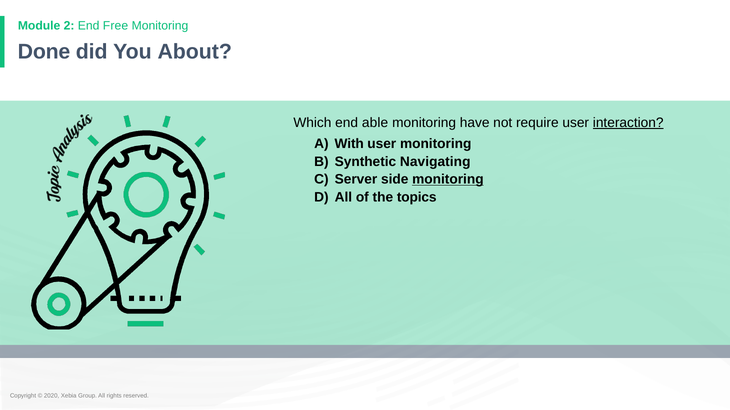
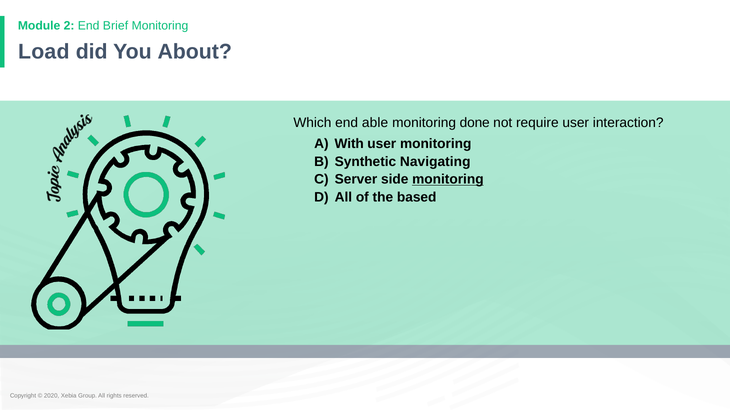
Free: Free -> Brief (116, 26)
Done: Done -> Load (44, 52)
have: have -> done (475, 123)
interaction underline: present -> none (628, 123)
topics: topics -> based (417, 198)
